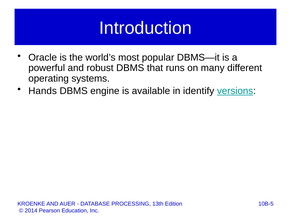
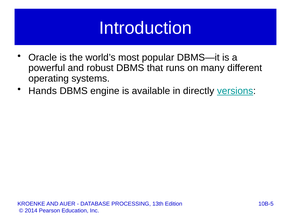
identify: identify -> directly (199, 91)
